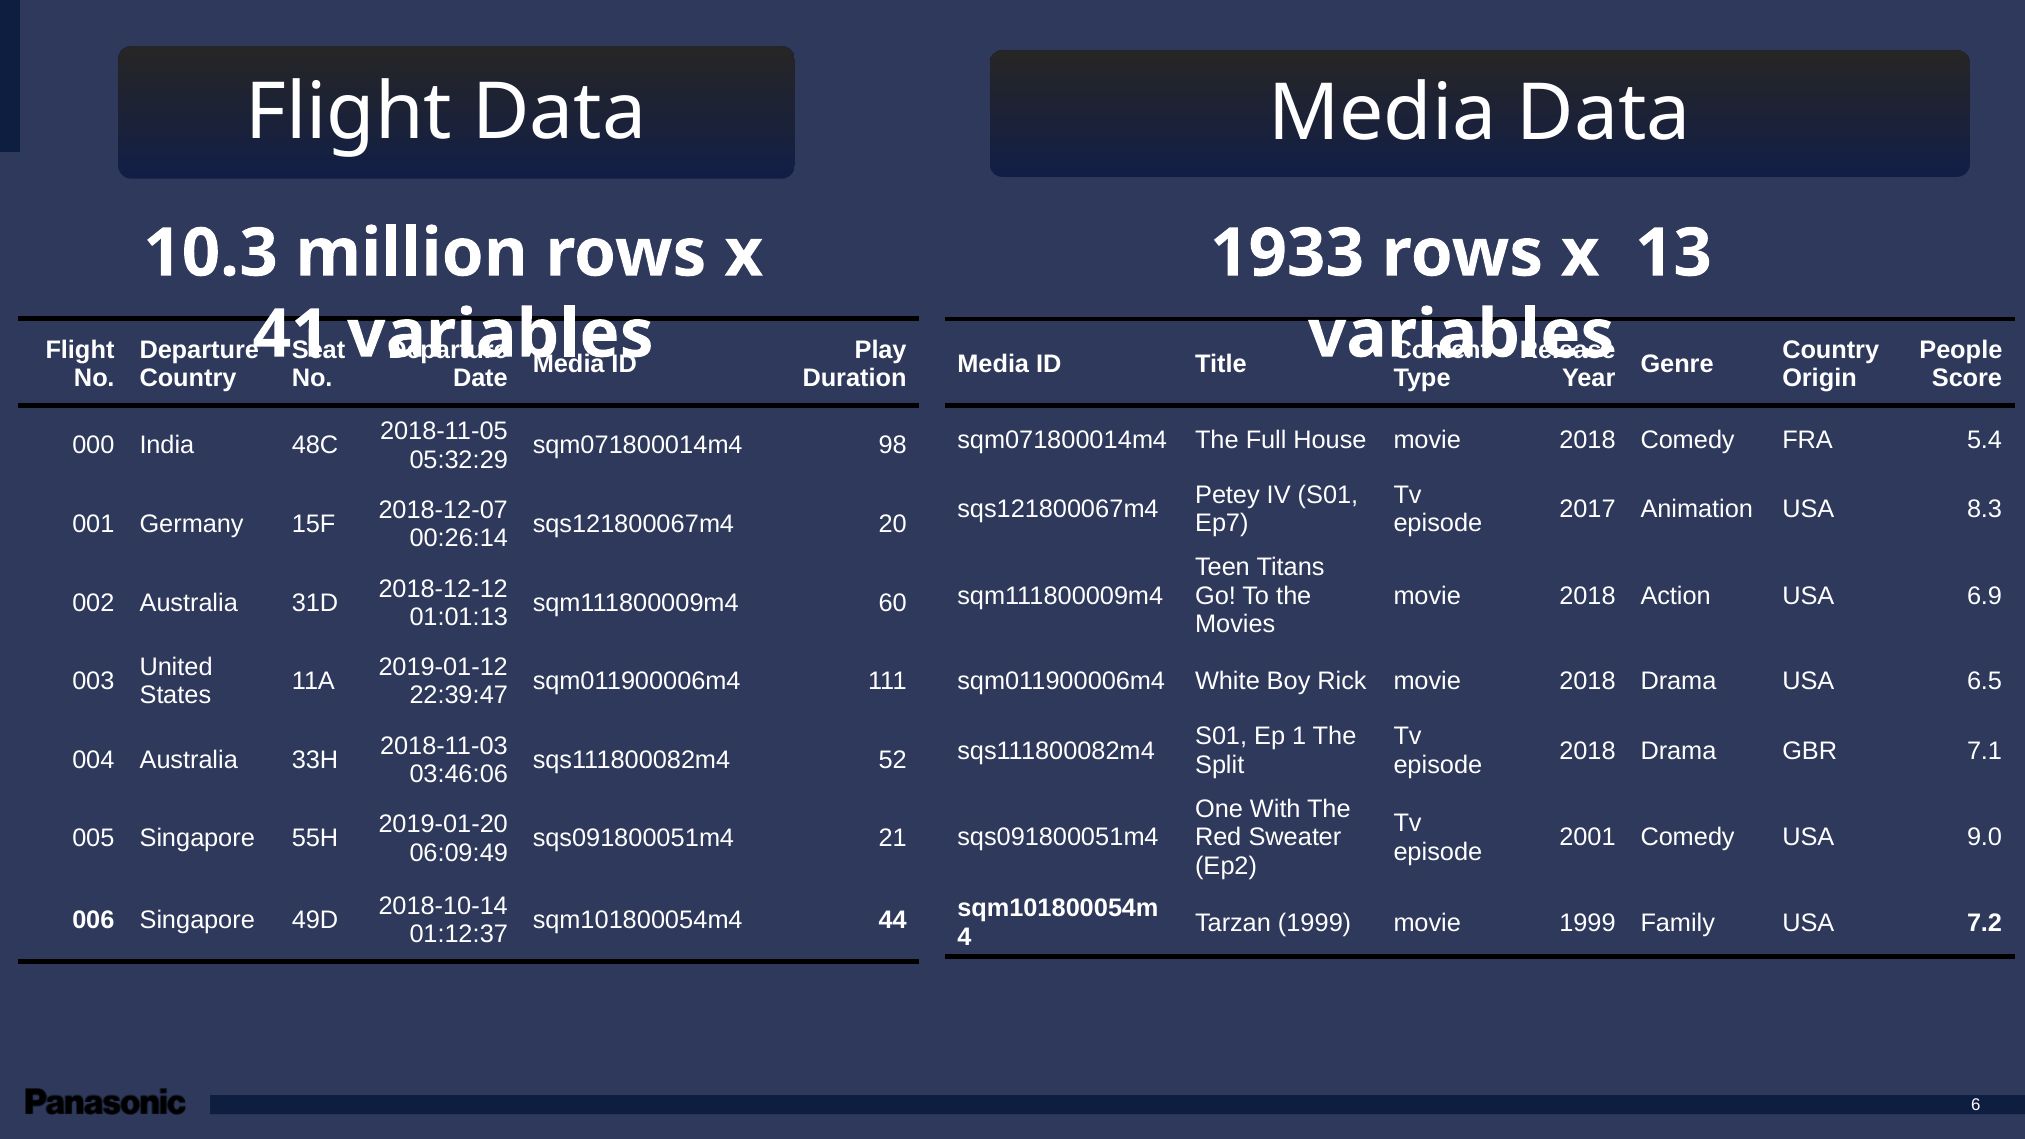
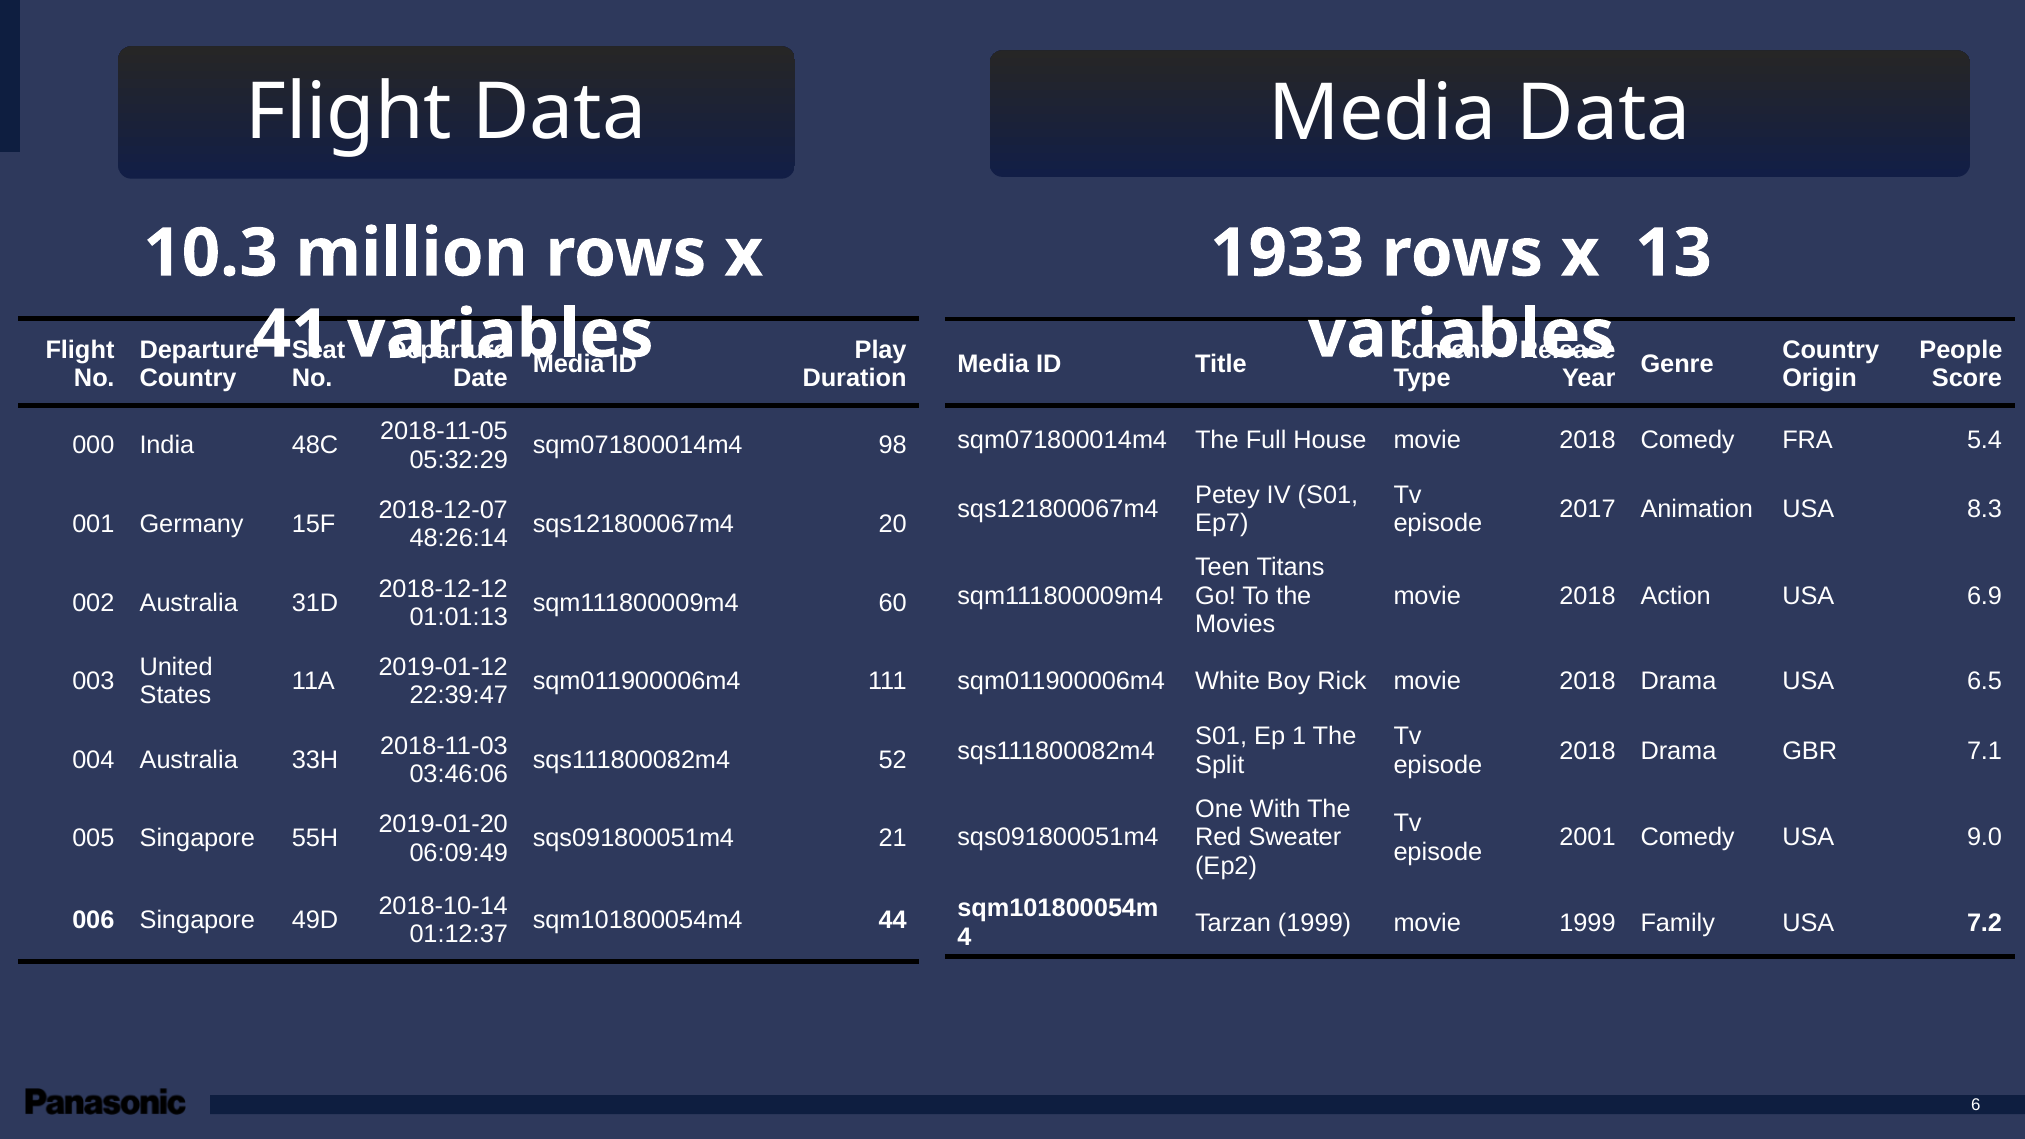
00:26:14: 00:26:14 -> 48:26:14 (459, 538)
